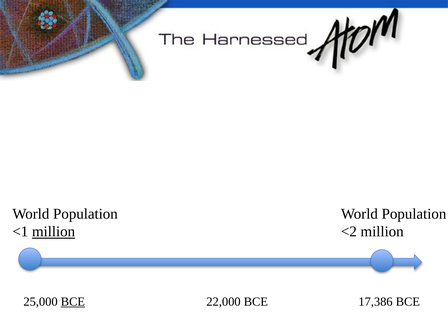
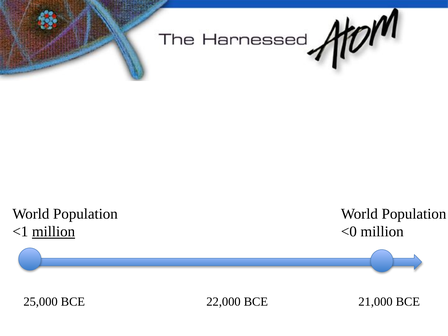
<2: <2 -> <0 (349, 232)
BCE underline: present -> none (73, 302)
17,386: 17,386 -> 21,000 (376, 302)
